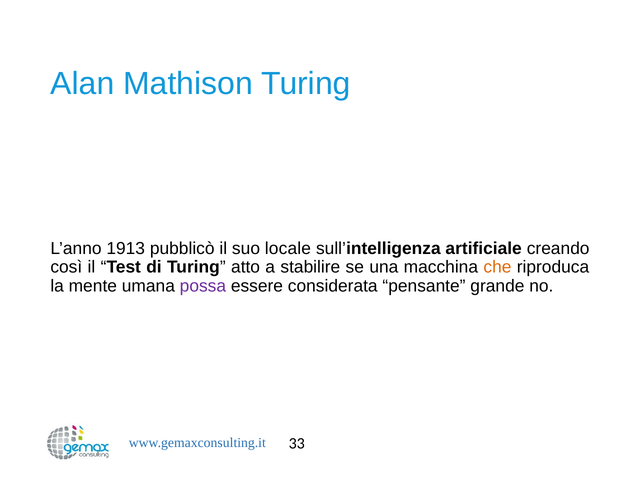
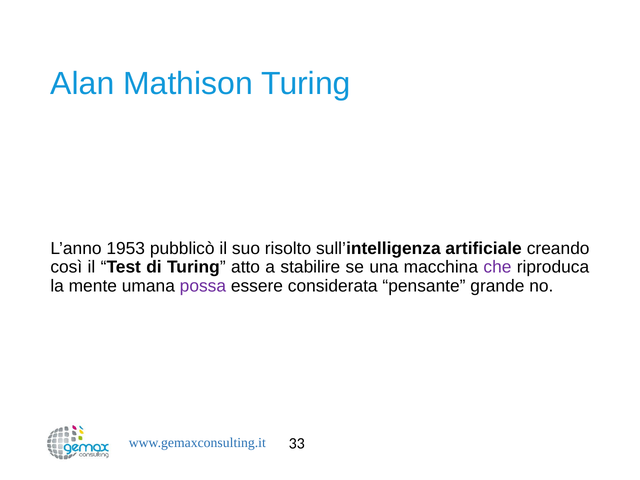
1913: 1913 -> 1953 (126, 249)
locale: locale -> risolto (288, 249)
che colour: orange -> purple (497, 267)
